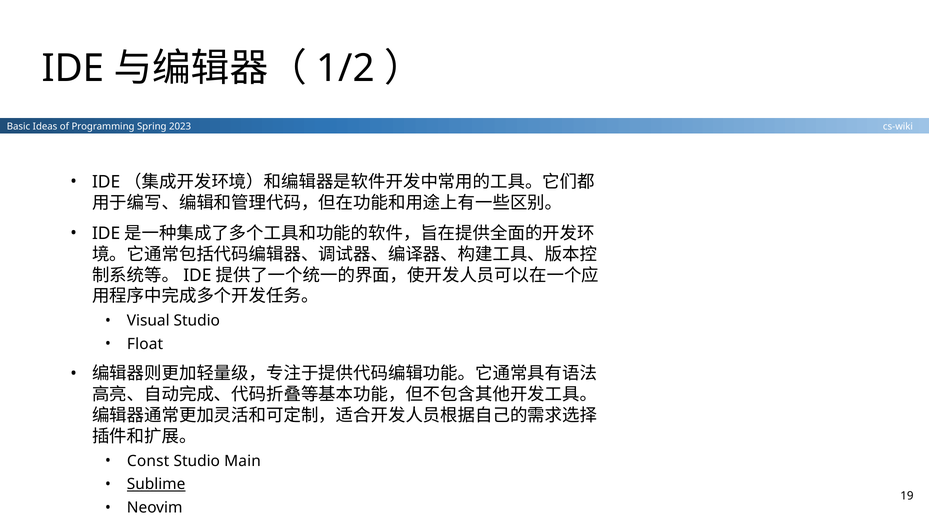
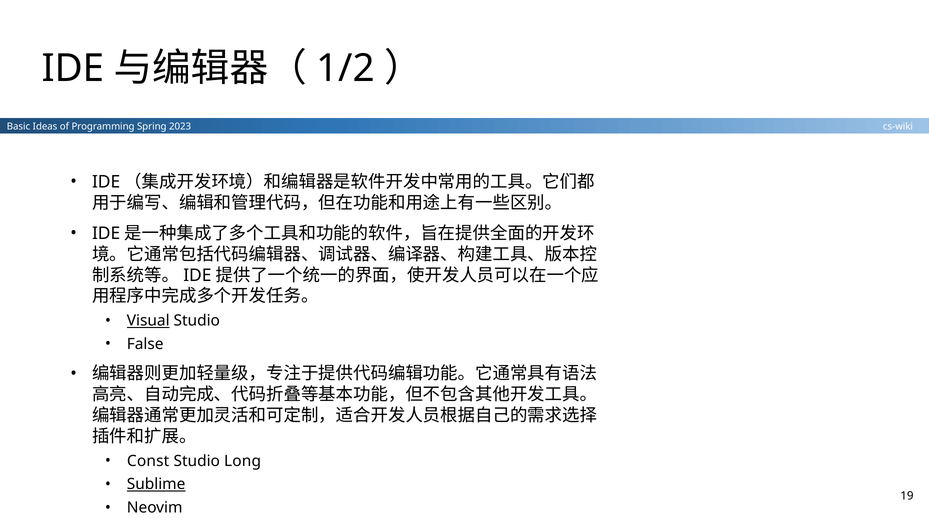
Visual underline: none -> present (148, 320)
Float: Float -> False (145, 344)
Main: Main -> Long (243, 461)
